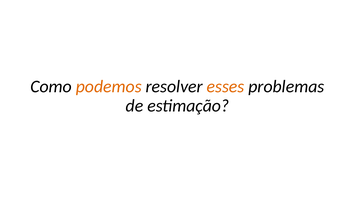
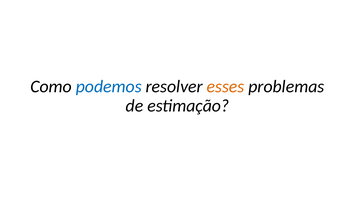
podemos colour: orange -> blue (109, 86)
